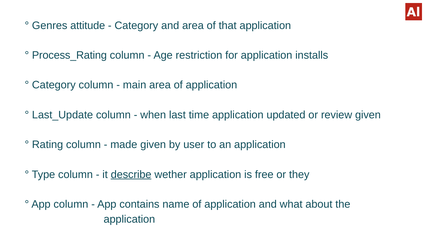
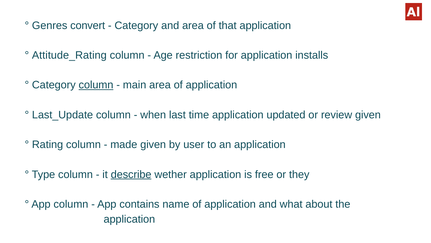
attitude: attitude -> convert (88, 25)
Process_Rating: Process_Rating -> Attitude_Rating (69, 55)
column underline: none -> present (96, 85)
